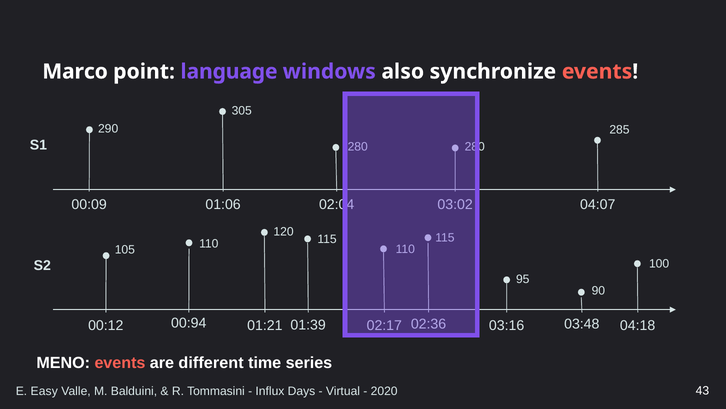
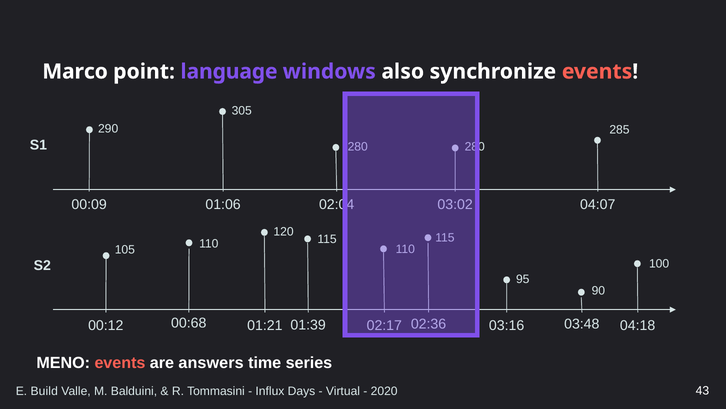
00:94: 00:94 -> 00:68 (189, 323)
different: different -> answers (211, 363)
Easy: Easy -> Build (44, 390)
